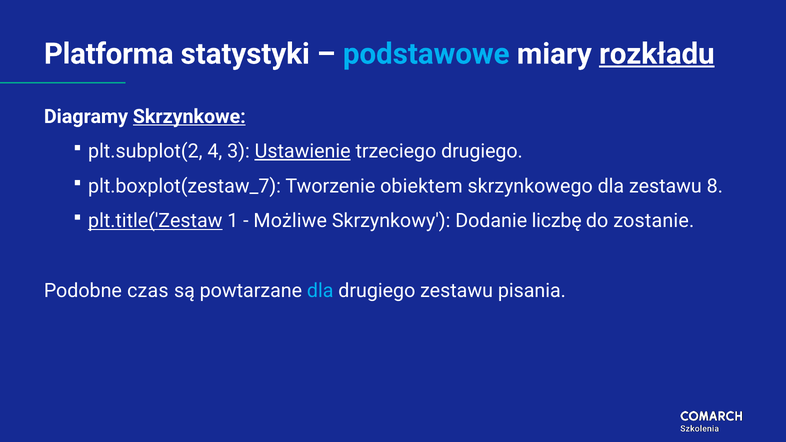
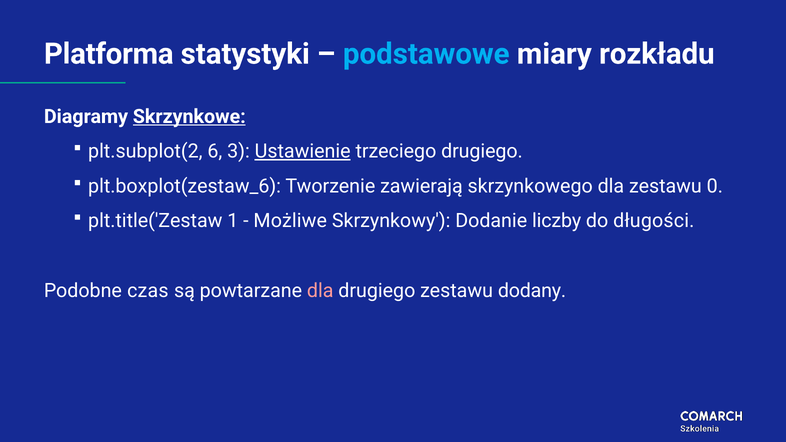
rozkładu underline: present -> none (657, 54)
4: 4 -> 6 (215, 151)
plt.boxplot(zestaw_7: plt.boxplot(zestaw_7 -> plt.boxplot(zestaw_6 (185, 186)
obiektem: obiektem -> zawierają (421, 186)
8: 8 -> 0 (715, 186)
plt.title('Zestaw underline: present -> none (155, 221)
liczbę: liczbę -> liczby (557, 221)
zostanie: zostanie -> długości (654, 221)
dla colour: light blue -> pink (320, 291)
pisania: pisania -> dodany (532, 291)
